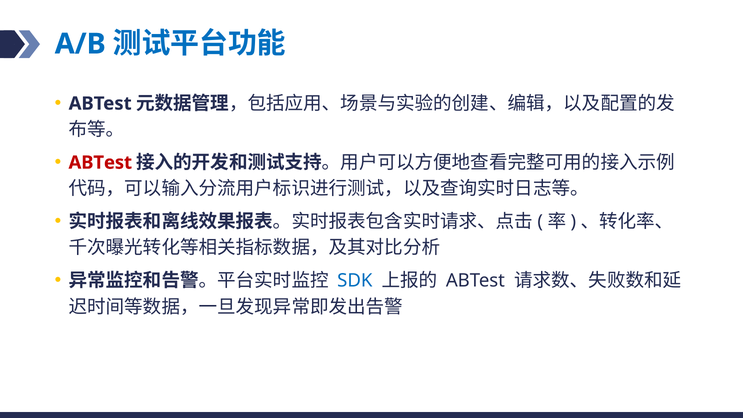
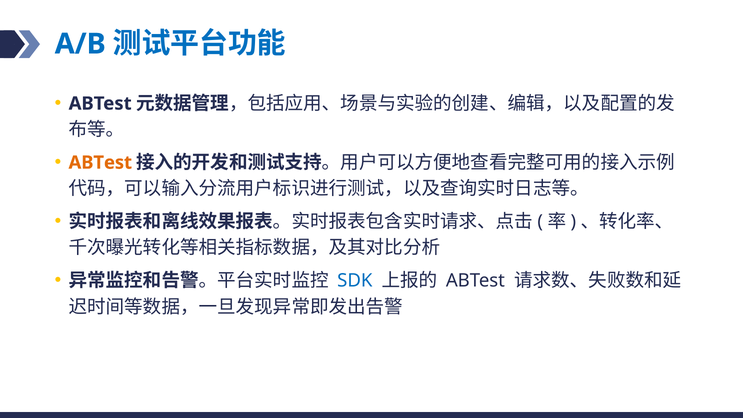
ABTest colour: red -> orange (100, 163)
